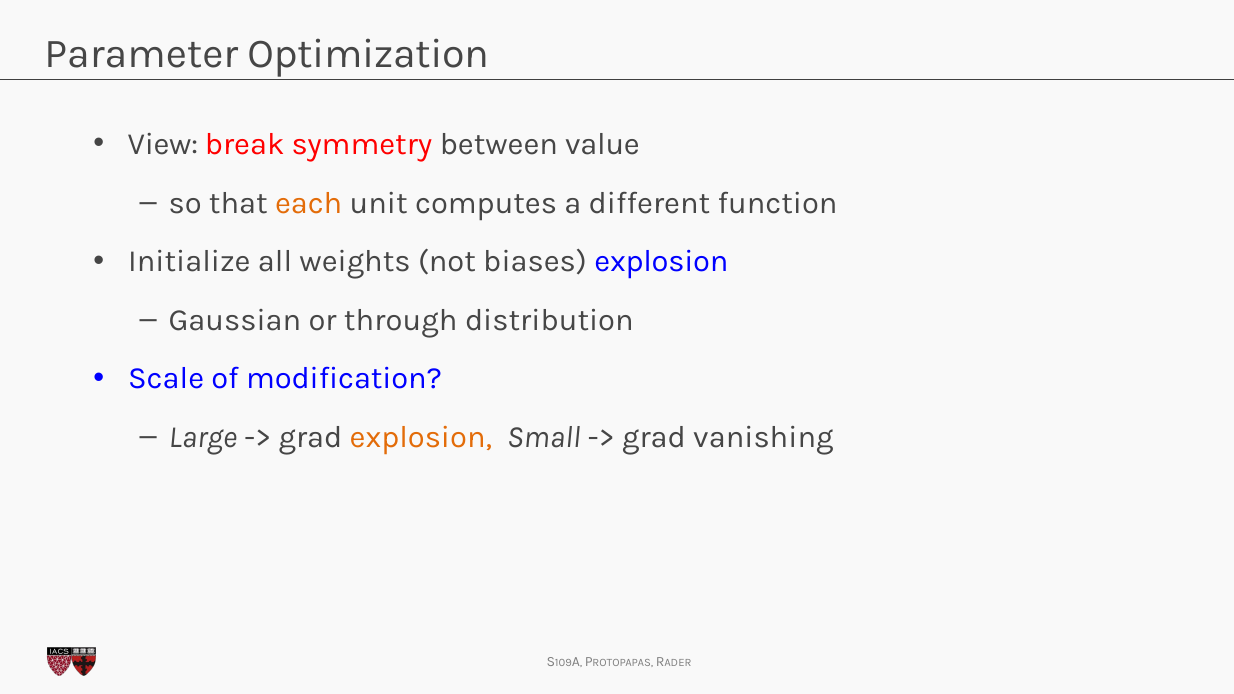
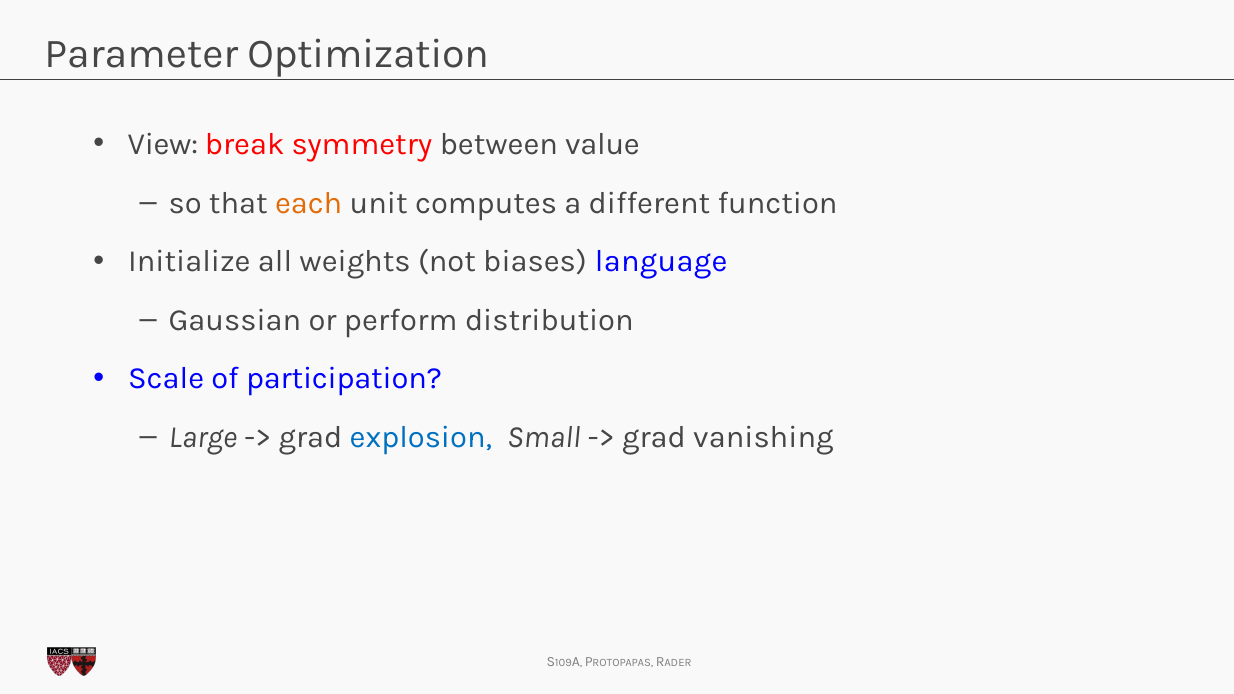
biases explosion: explosion -> language (661, 262)
through: through -> perform (401, 320)
modification: modification -> participation (344, 379)
explosion colour: orange -> blue (421, 437)
